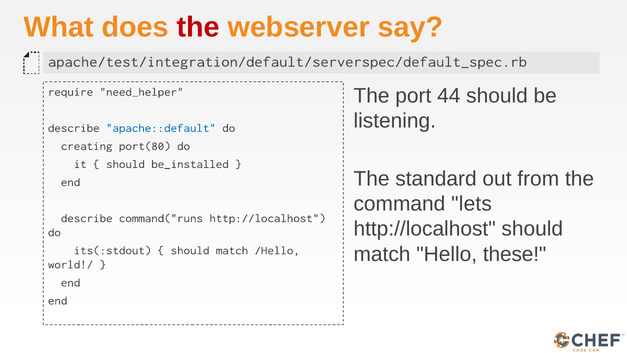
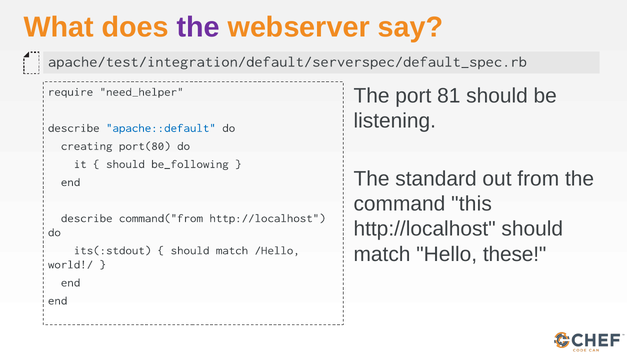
the colour: red -> purple (198, 27)
44: 44 -> 81 (449, 96)
be_installed: be_installed -> be_following (190, 164)
lets: lets -> this (472, 204)
command("runs: command("runs -> command("from (161, 218)
